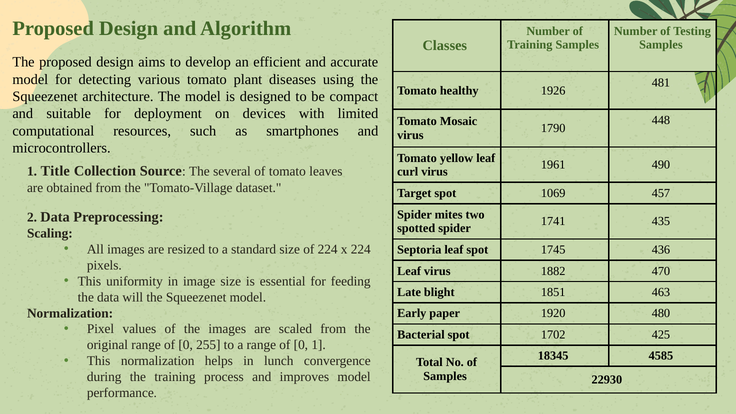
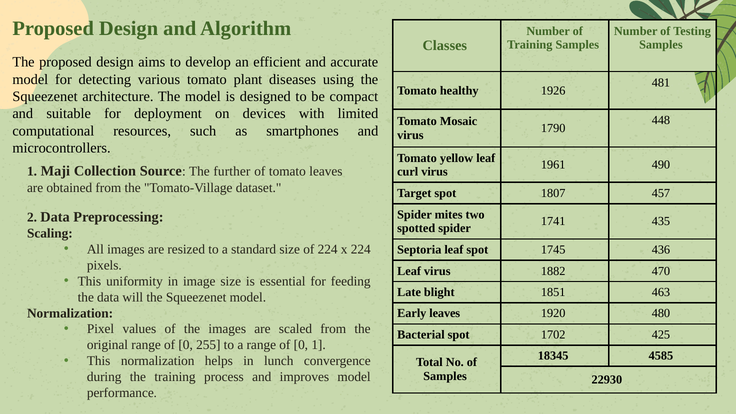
Title: Title -> Maji (55, 171)
several: several -> further (232, 171)
1069: 1069 -> 1807 (553, 193)
Early paper: paper -> leaves (445, 313)
